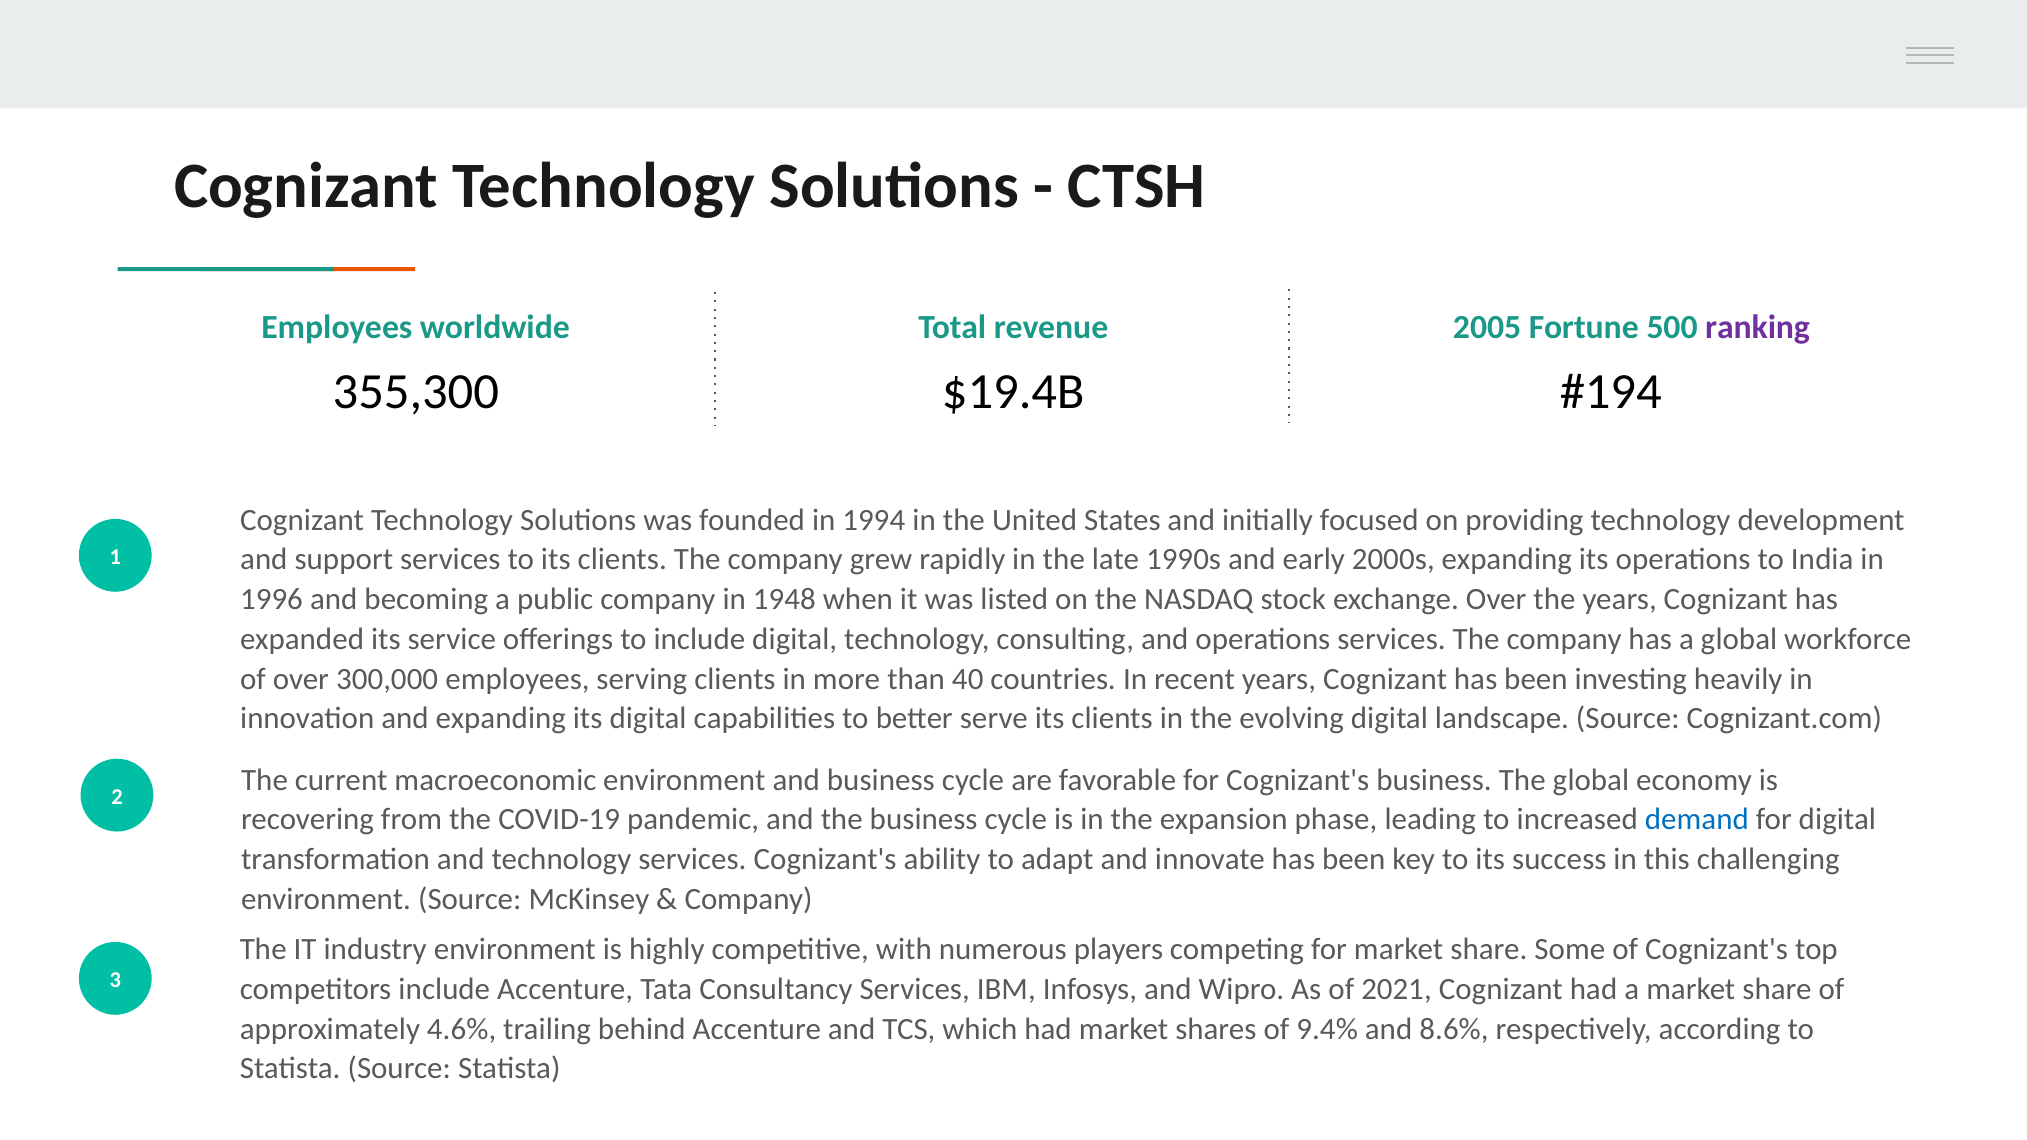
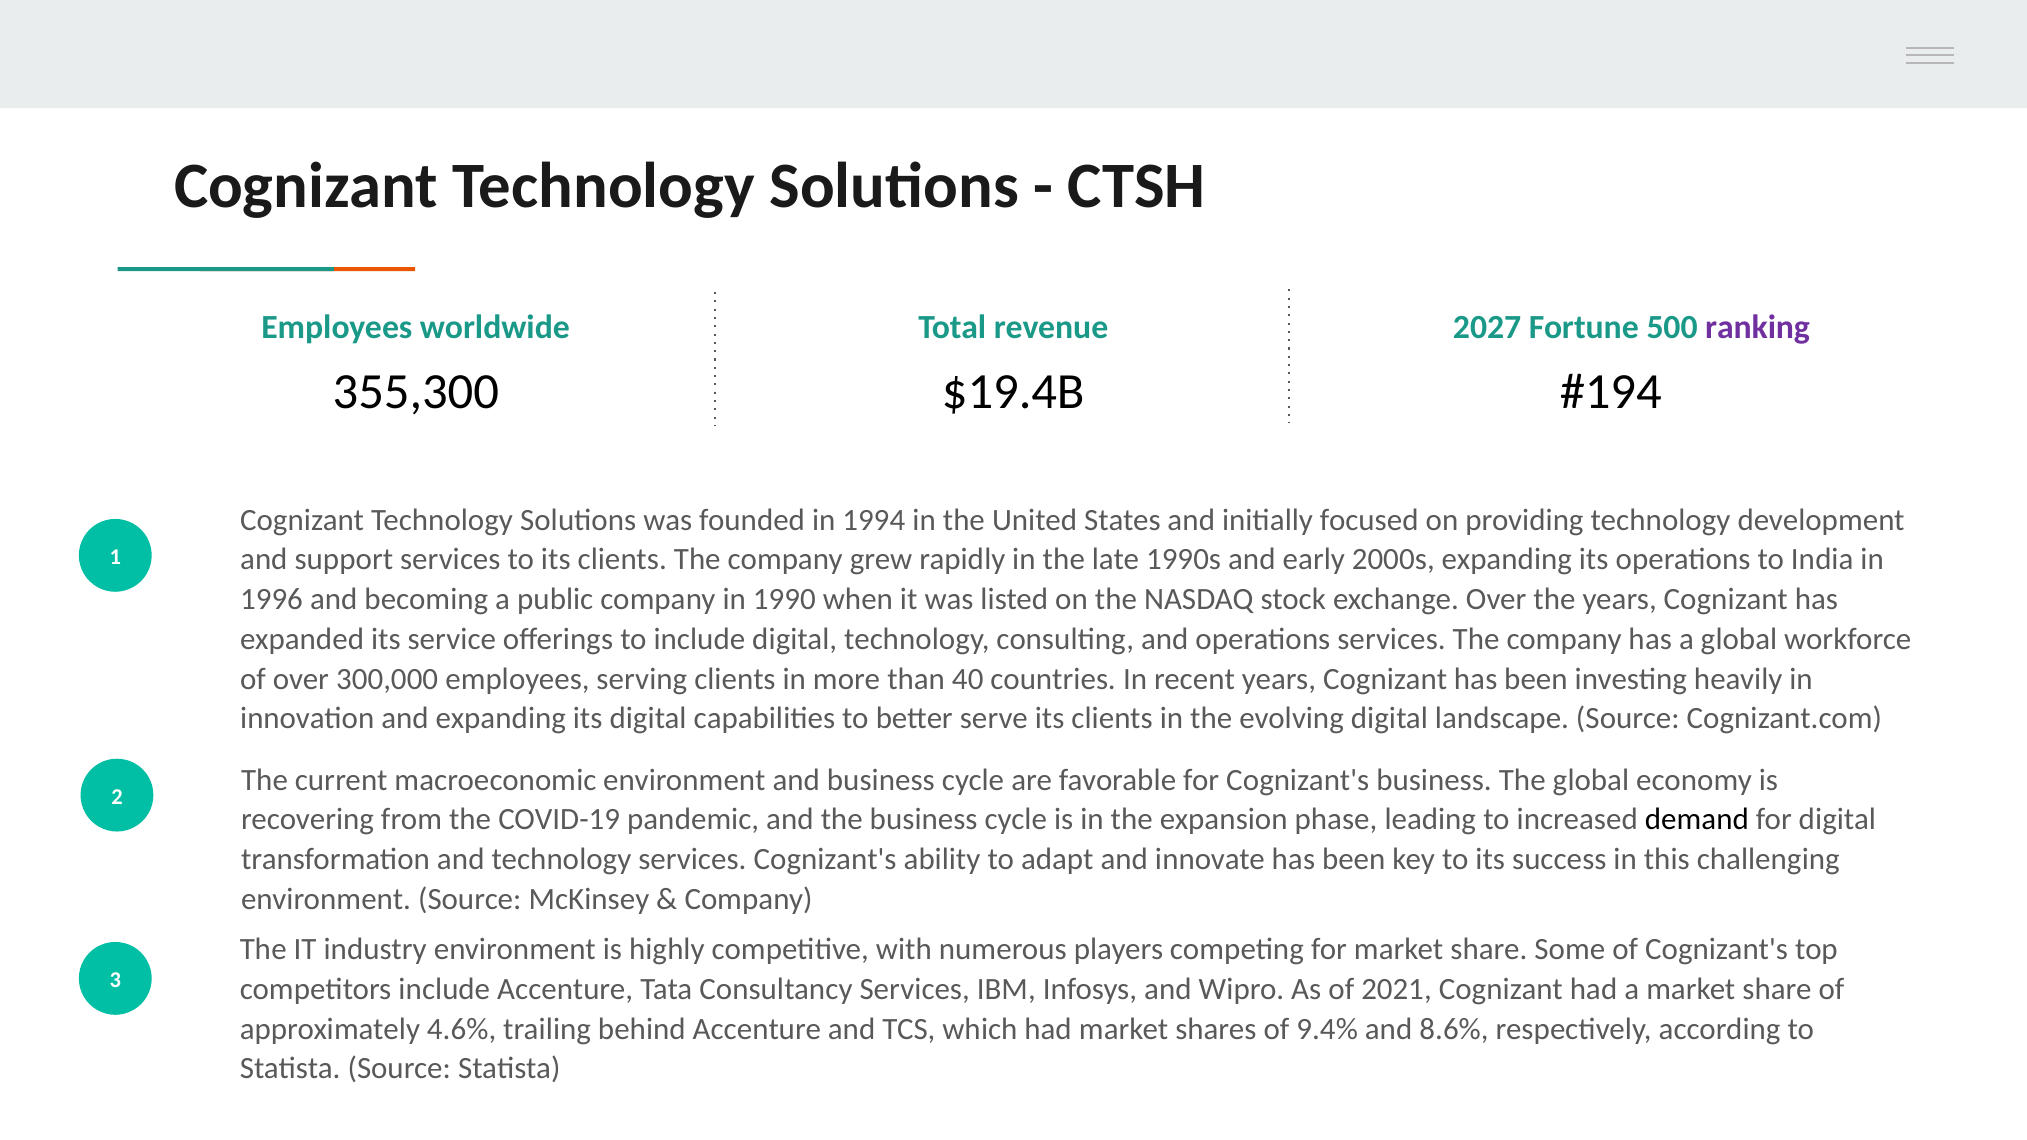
2005: 2005 -> 2027 (1487, 328)
1948: 1948 -> 1990 (784, 600)
demand colour: blue -> black (1697, 820)
